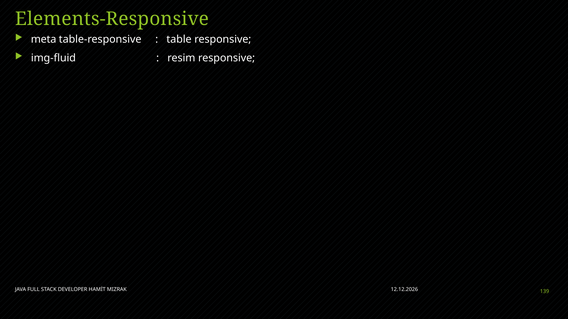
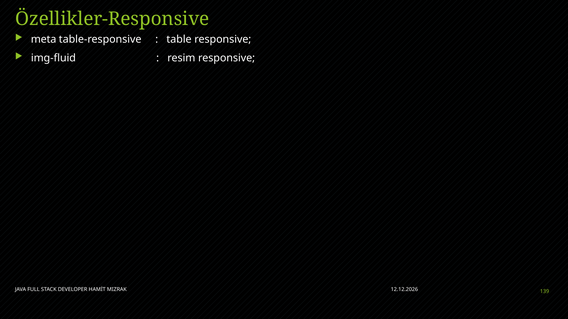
Elements-Responsive: Elements-Responsive -> Özellikler-Responsive (112, 19)
